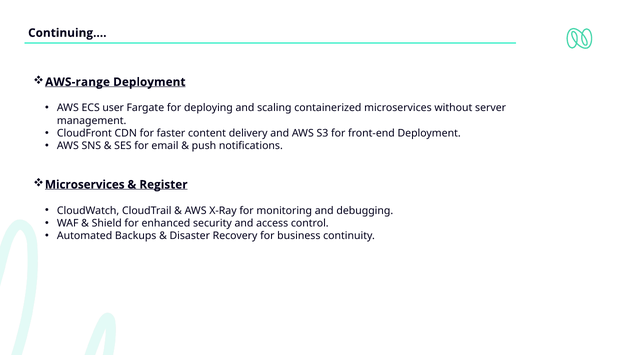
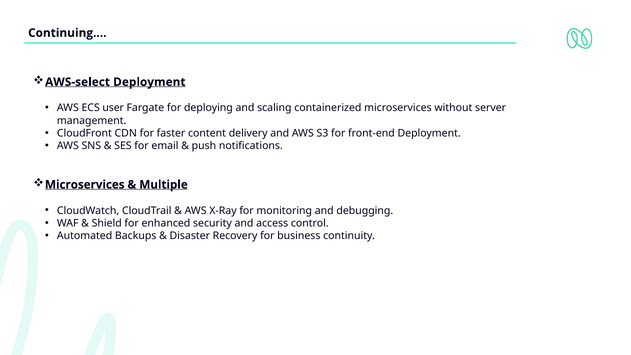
AWS-range: AWS-range -> AWS-select (78, 82)
Register: Register -> Multiple (163, 185)
